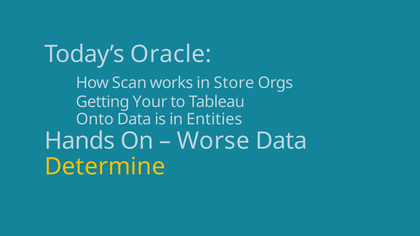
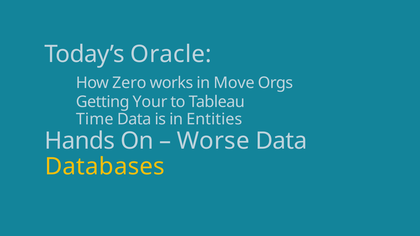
Scan: Scan -> Zero (129, 83)
Store: Store -> Move (234, 83)
Onto: Onto -> Time (95, 119)
Determine: Determine -> Databases (105, 167)
